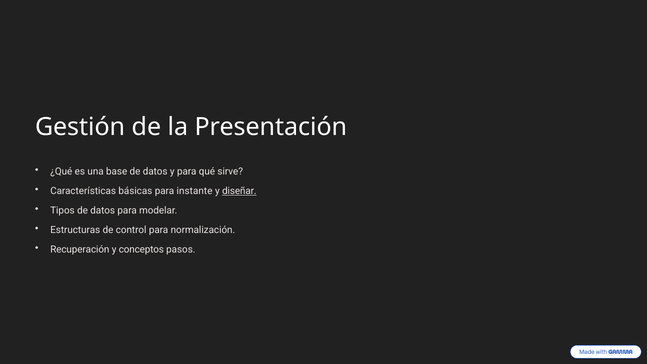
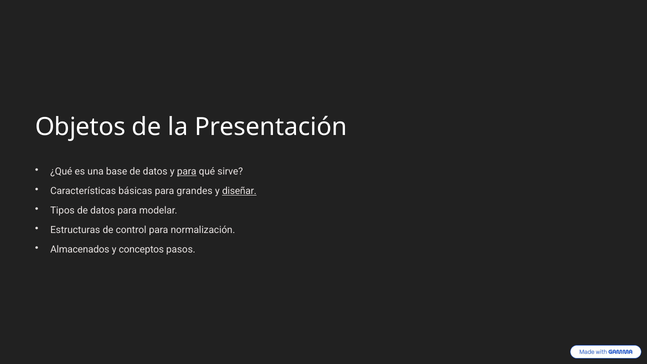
Gestión: Gestión -> Objetos (80, 127)
para underline: none -> present (187, 171)
instante: instante -> grandes (195, 191)
Recuperación: Recuperación -> Almacenados (80, 250)
